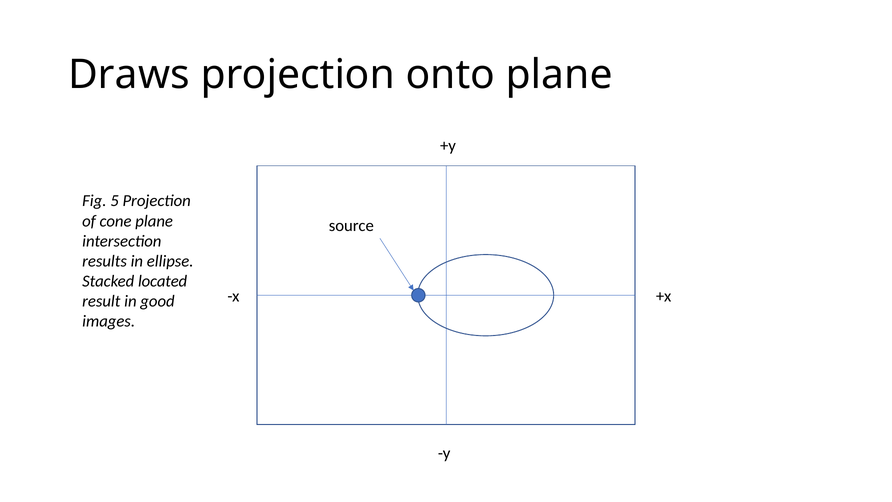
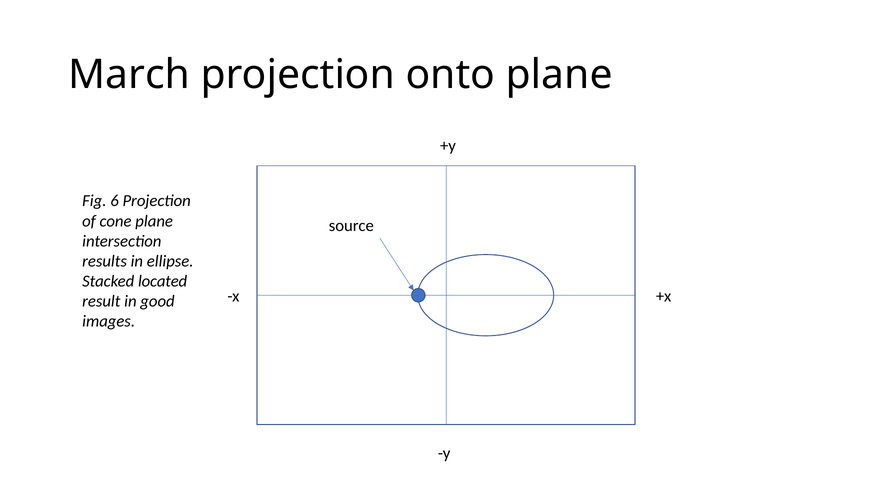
Draws: Draws -> March (129, 75)
5: 5 -> 6 (115, 201)
